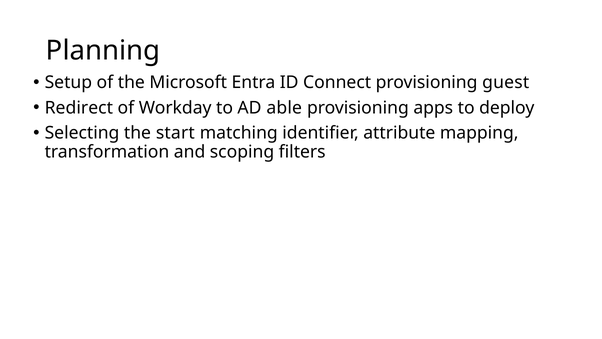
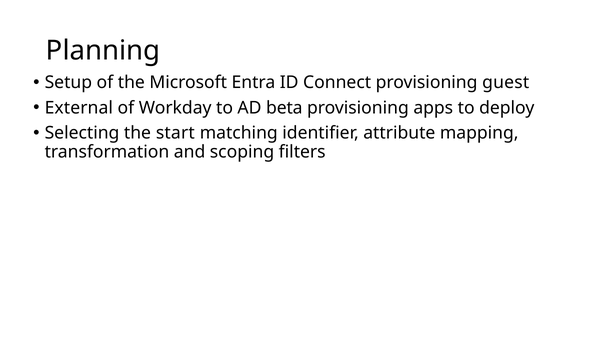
Redirect: Redirect -> External (79, 108)
able: able -> beta (284, 108)
